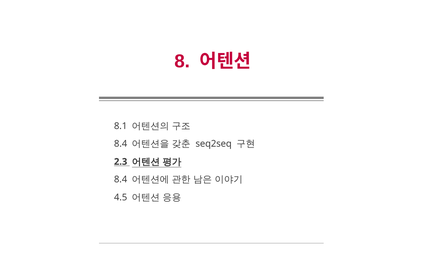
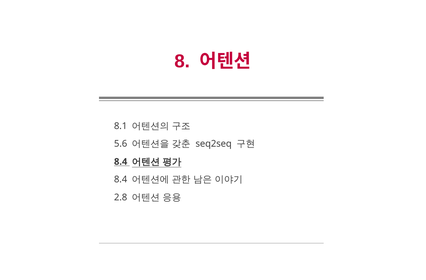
8.4: 8.4 -> 5.6 (121, 144)
2.3: 2.3 -> 8.4 (121, 162)
4.5: 4.5 -> 2.8 (121, 197)
